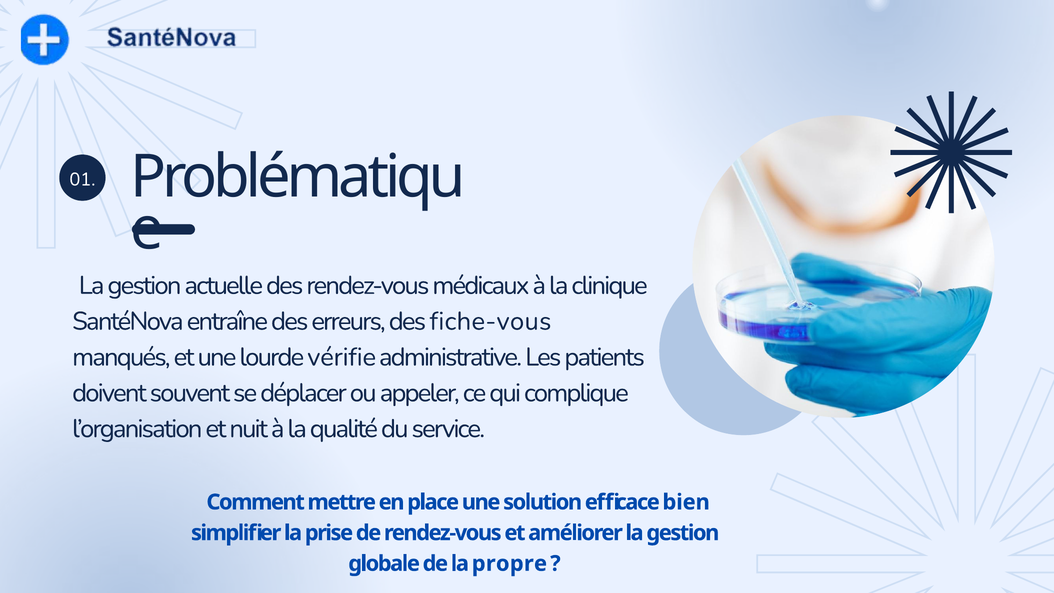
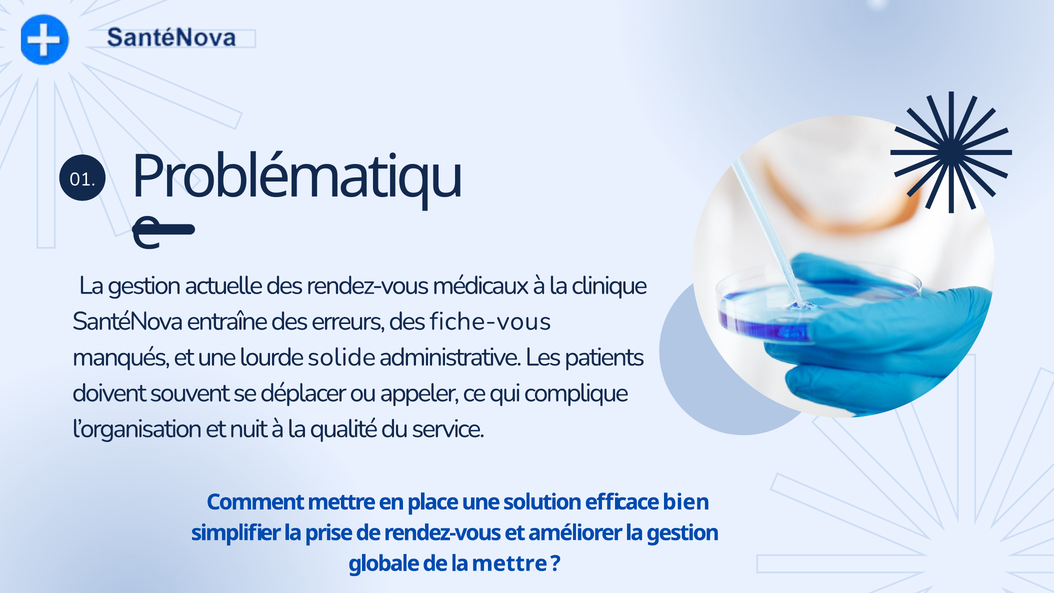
vérifie: vérifie -> solide (342, 357)
la propre: propre -> mettre (510, 563)
